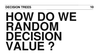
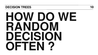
VALUE: VALUE -> OFTEN (25, 46)
